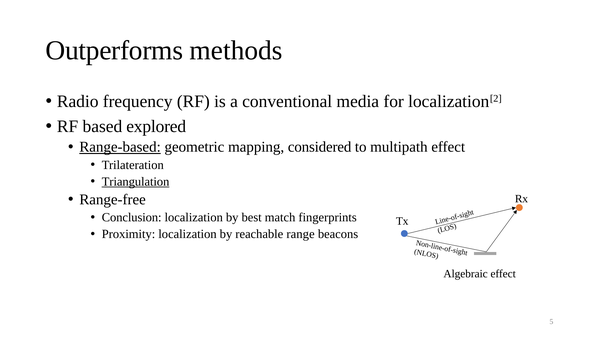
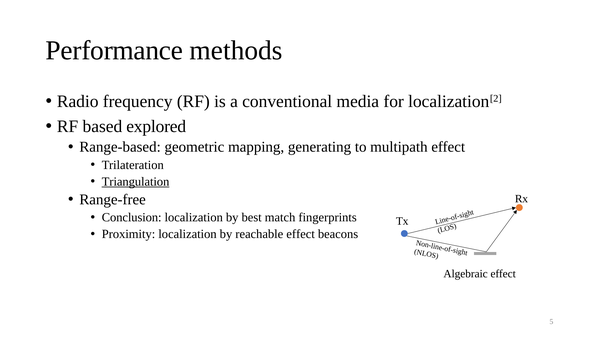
Outperforms: Outperforms -> Performance (114, 50)
Range-based underline: present -> none (120, 147)
considered: considered -> generating (320, 147)
reachable range: range -> effect (301, 234)
